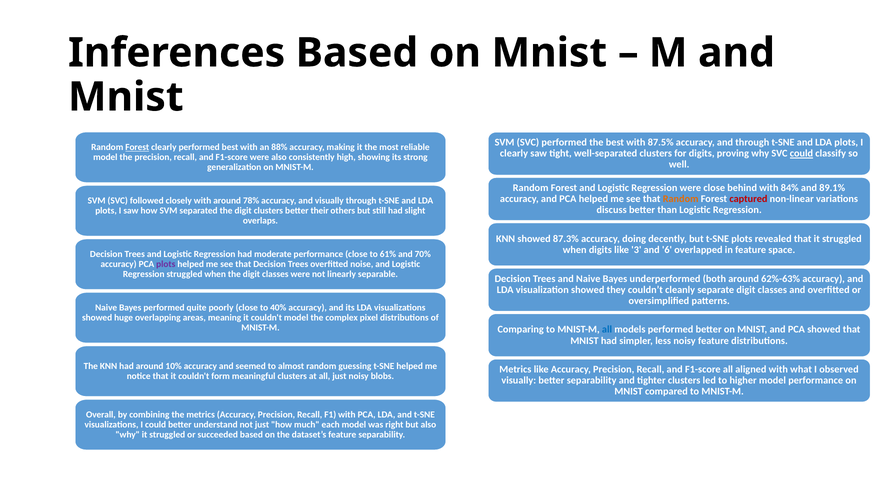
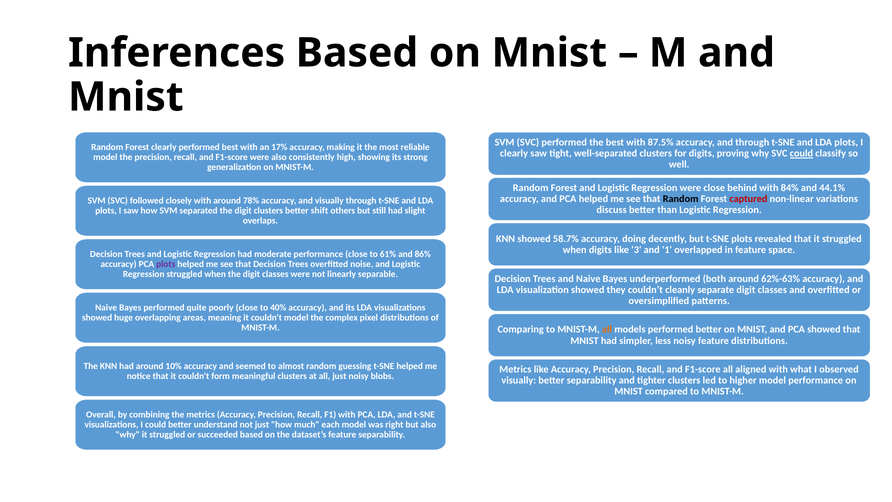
Forest underline: present -> none (137, 147)
88%: 88% -> 17% (279, 147)
89.1%: 89.1% -> 44.1% (832, 188)
Random colour: orange -> black (681, 199)
their: their -> shift (320, 211)
87.3%: 87.3% -> 58.7% (566, 239)
6: 6 -> 1 (667, 250)
70%: 70% -> 86% (423, 254)
all colour: blue -> orange (607, 329)
